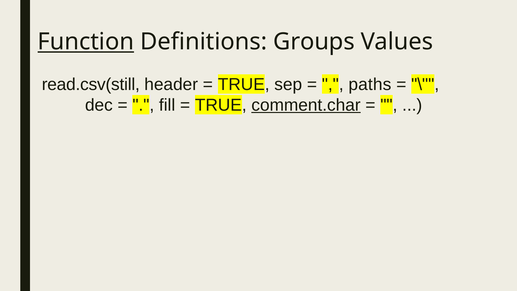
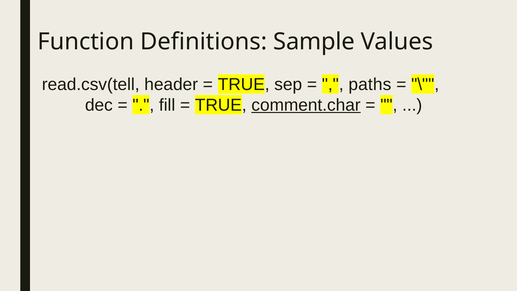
Function underline: present -> none (86, 42)
Groups: Groups -> Sample (314, 42)
read.csv(still: read.csv(still -> read.csv(tell (91, 84)
